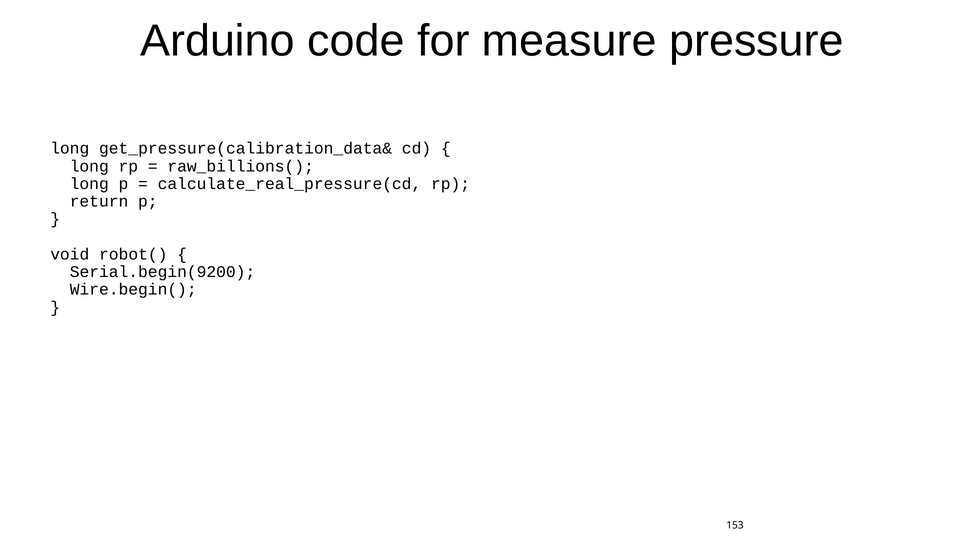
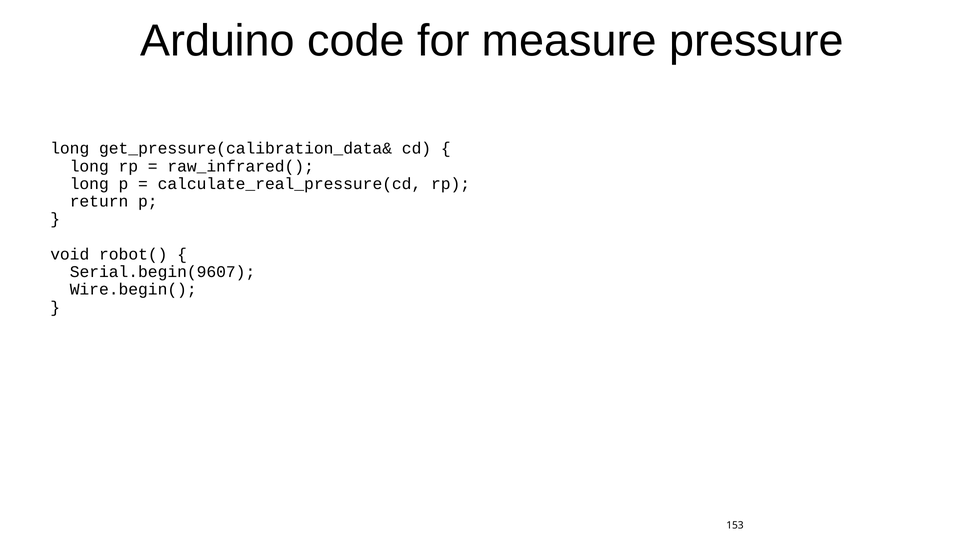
raw_billions(: raw_billions( -> raw_infrared( (241, 166)
Serial.begin(9200: Serial.begin(9200 -> Serial.begin(9607 (163, 272)
